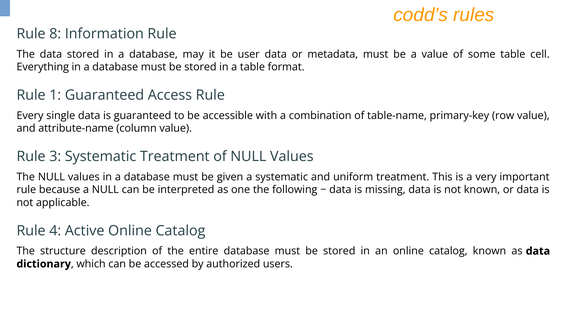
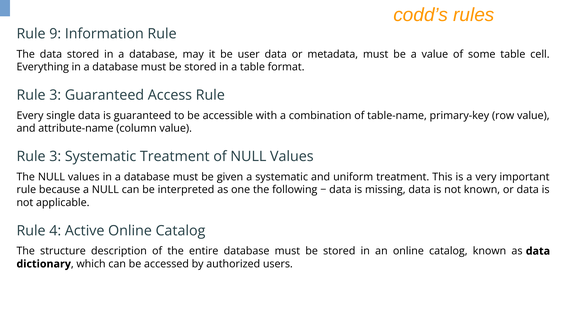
8: 8 -> 9 (55, 34)
1: 1 -> 3 (55, 95)
